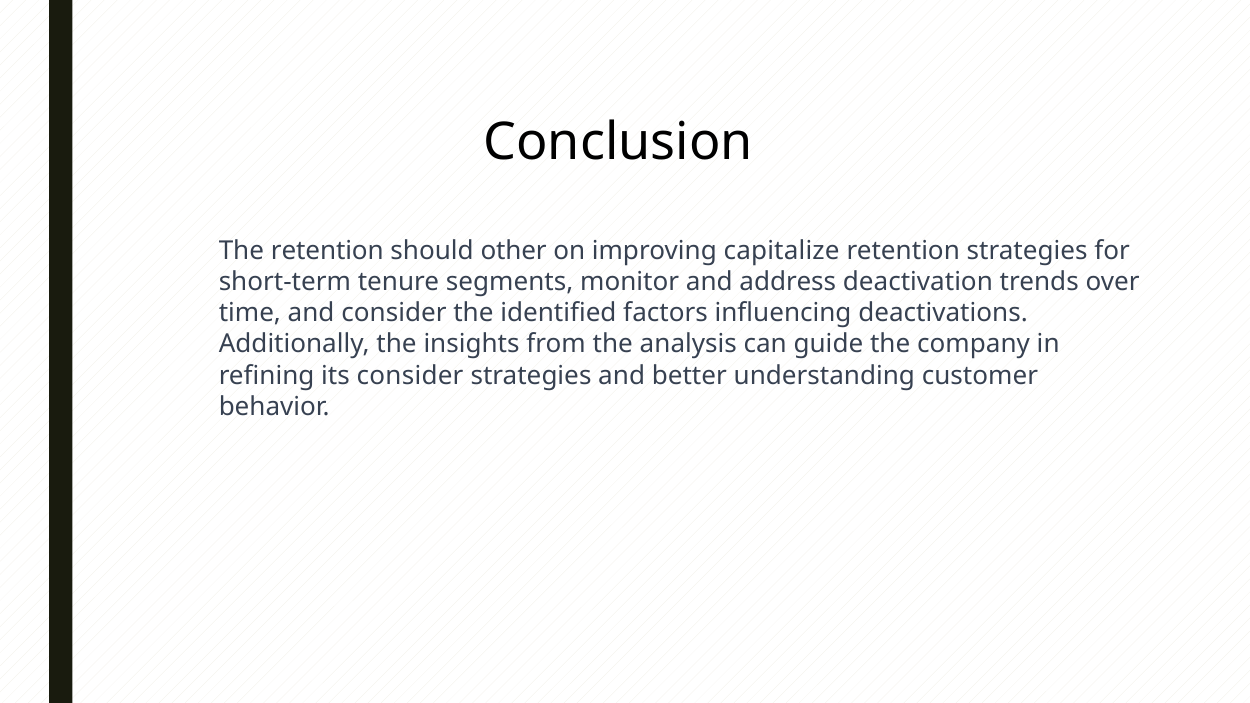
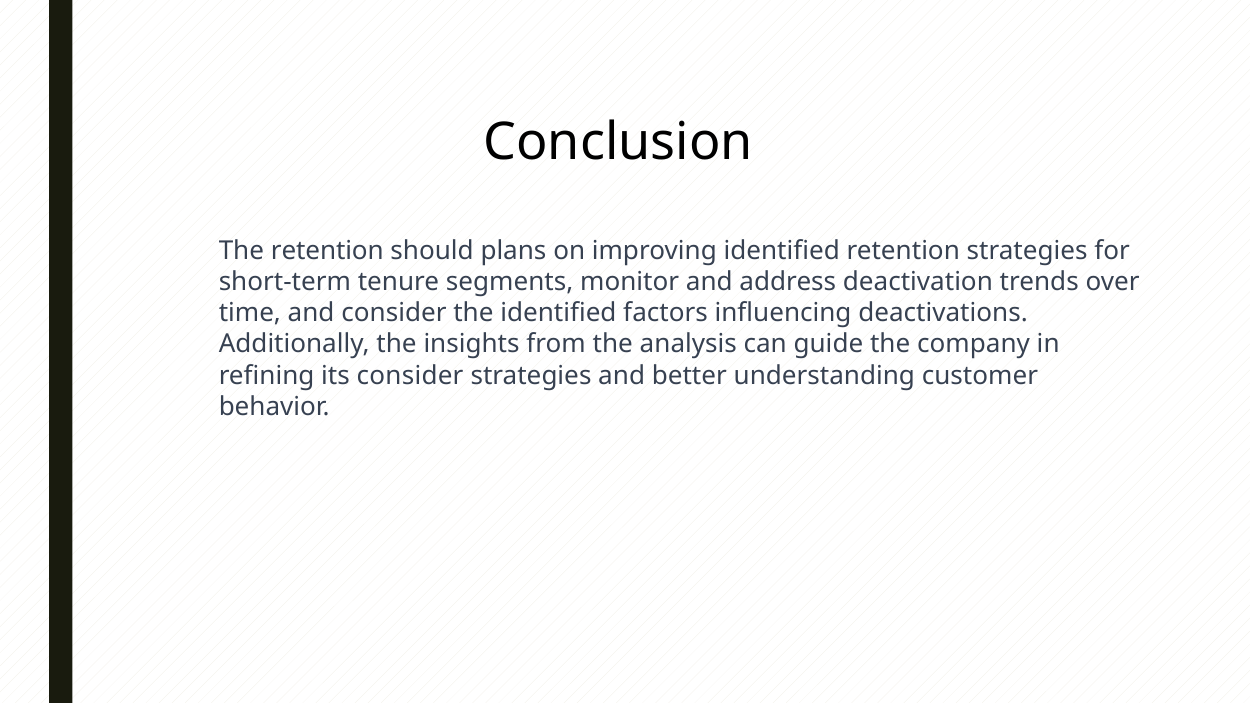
other: other -> plans (513, 251)
improving capitalize: capitalize -> identified (782, 251)
